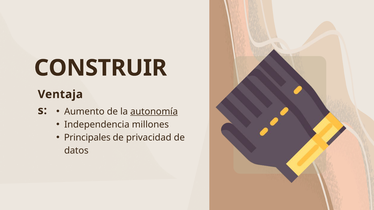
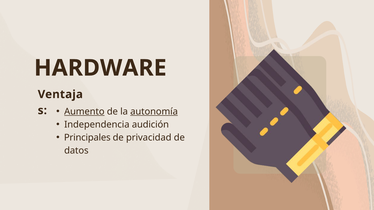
CONSTRUIR: CONSTRUIR -> HARDWARE (100, 68)
Aumento underline: none -> present (84, 112)
millones: millones -> audición (150, 125)
